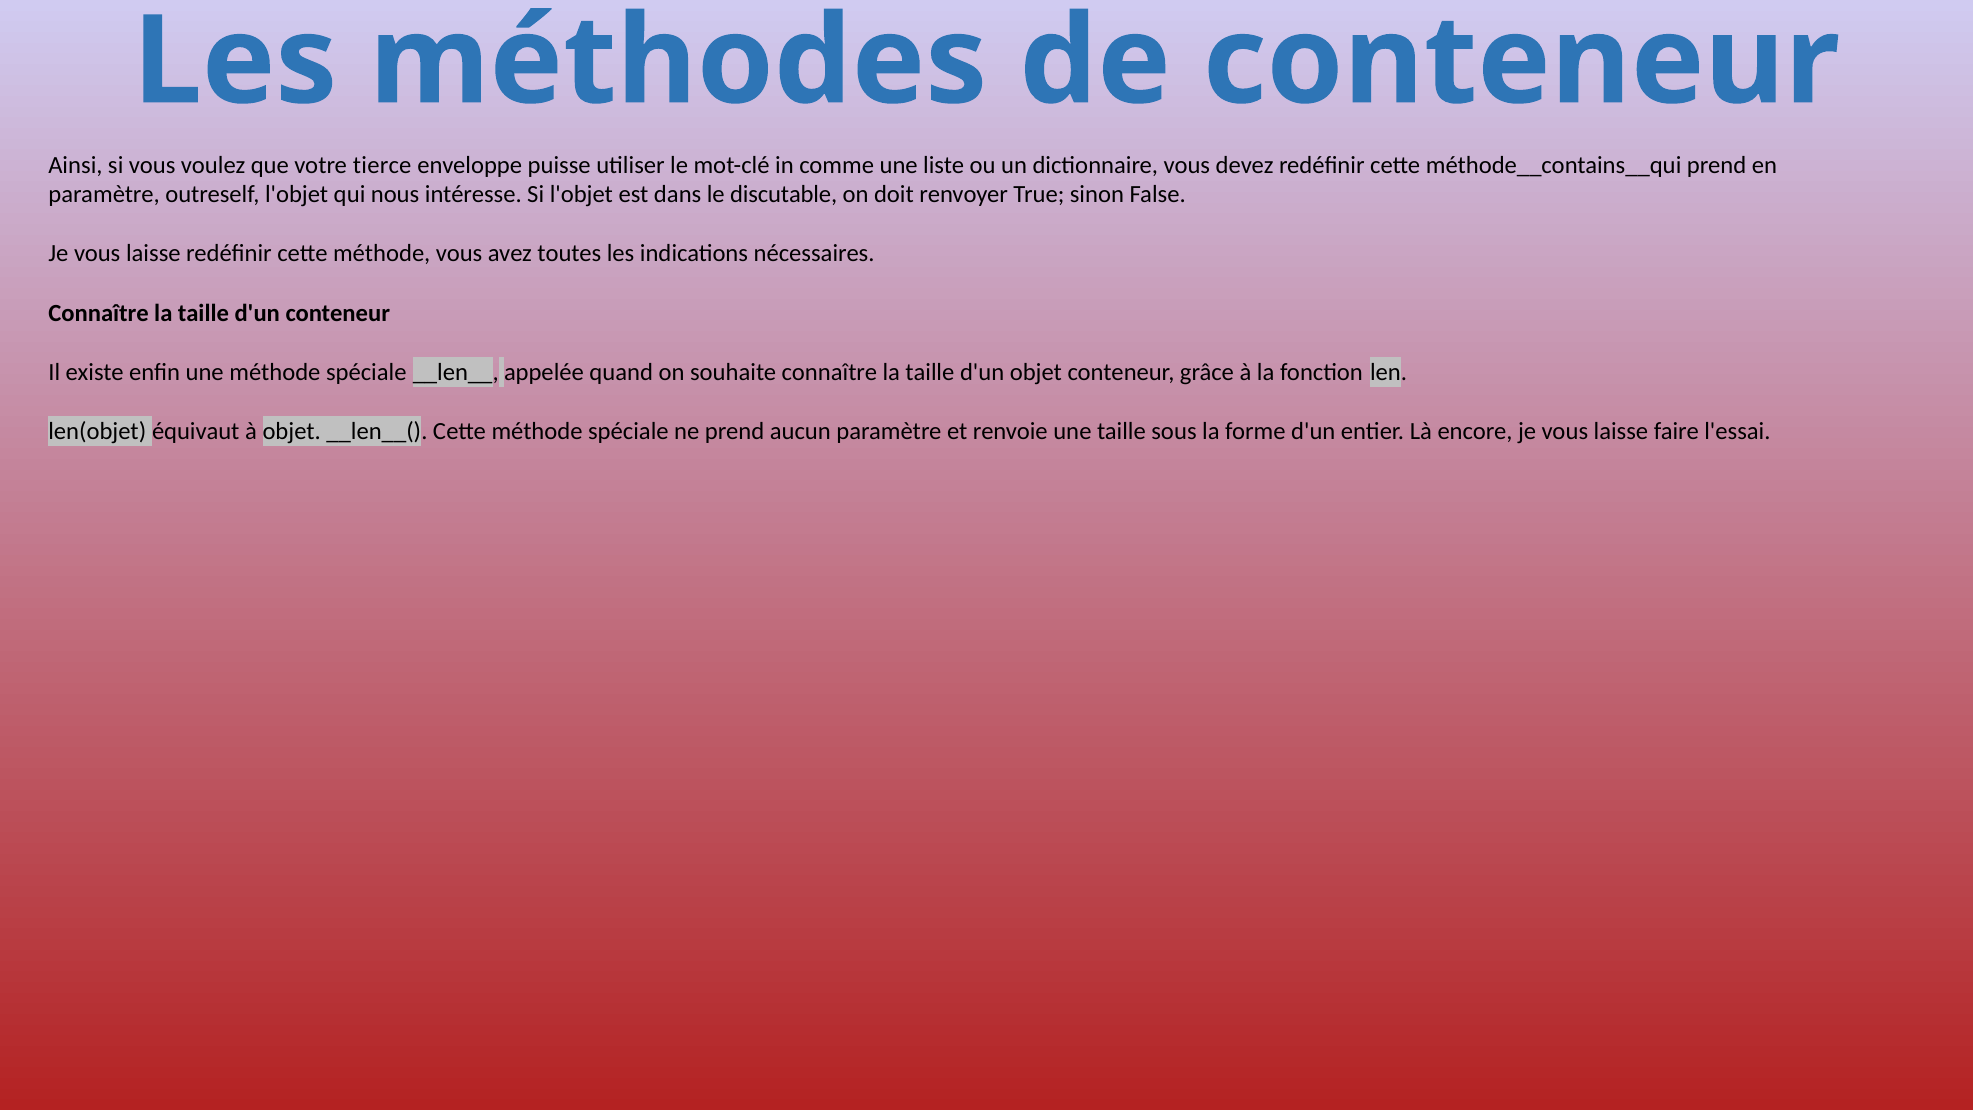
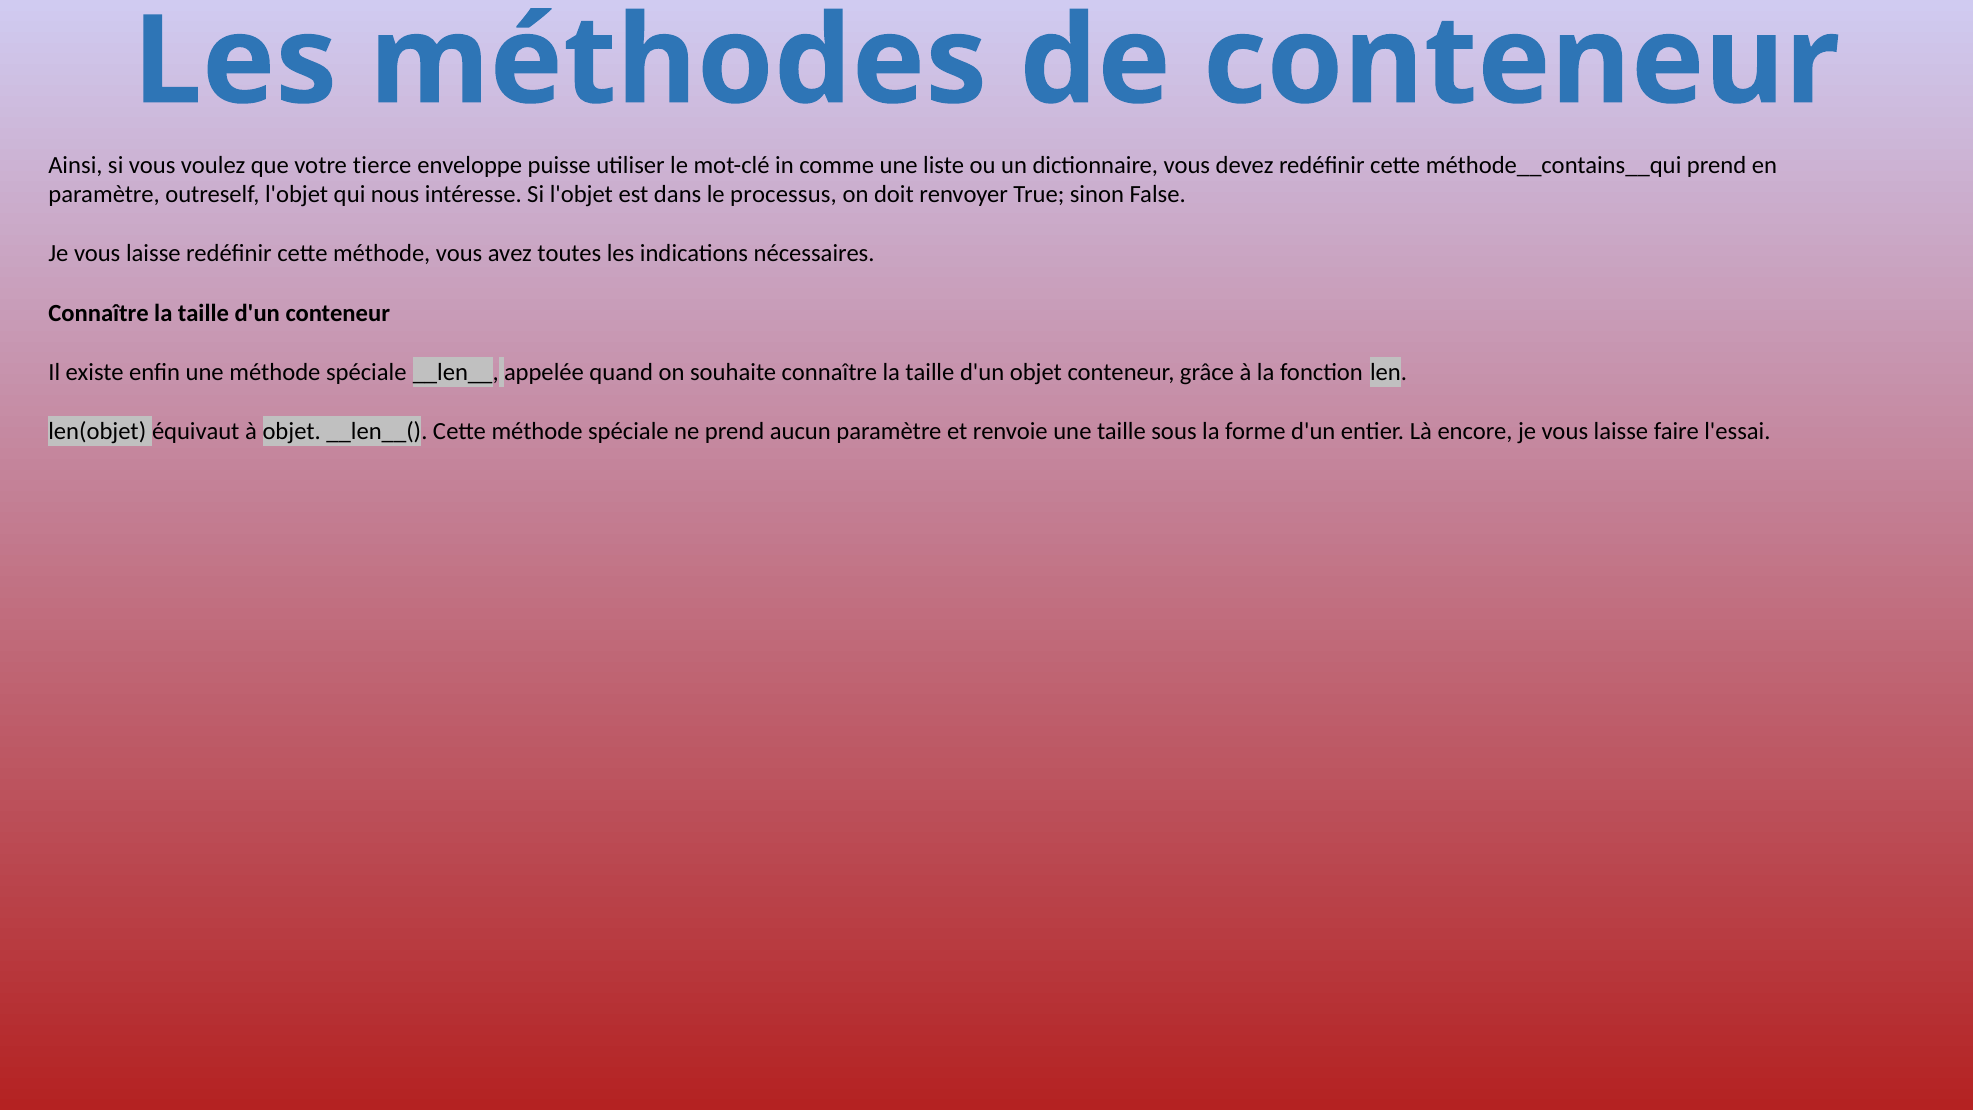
discutable: discutable -> processus (784, 194)
